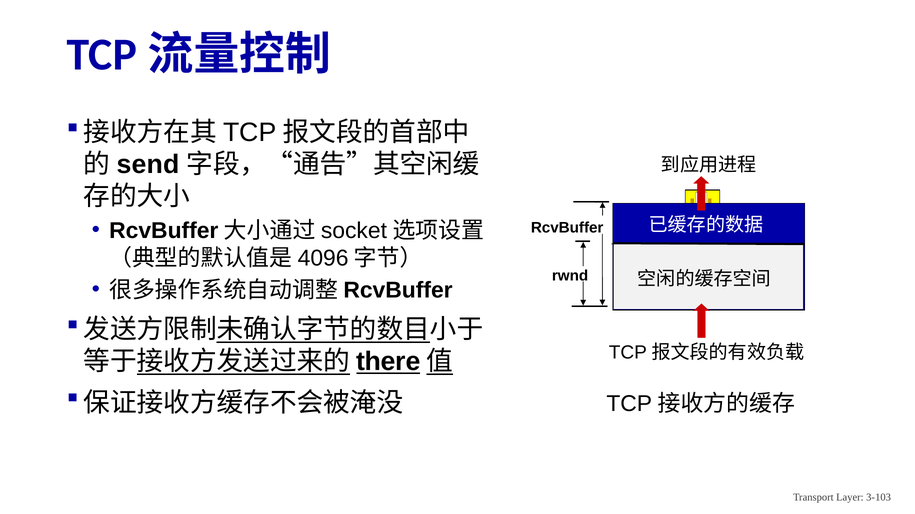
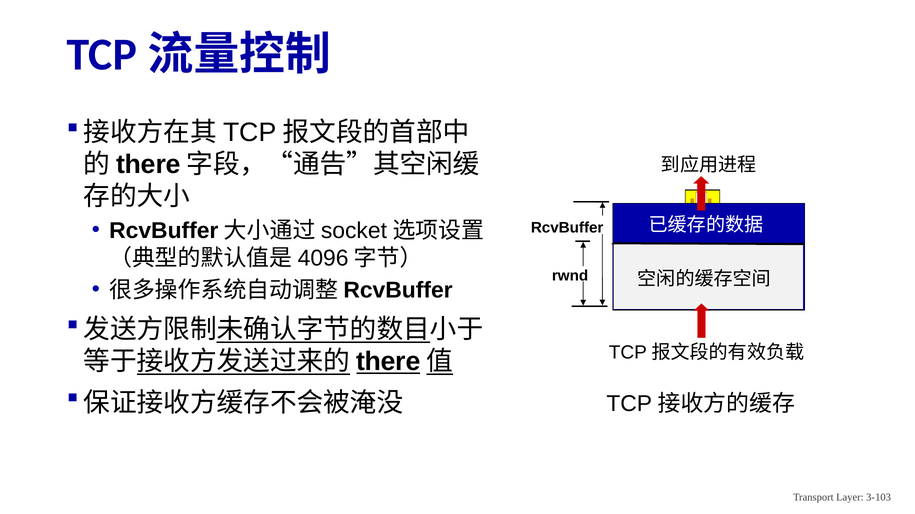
send: send -> there (148, 165)
